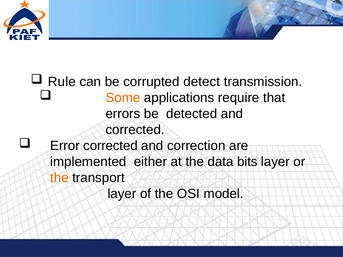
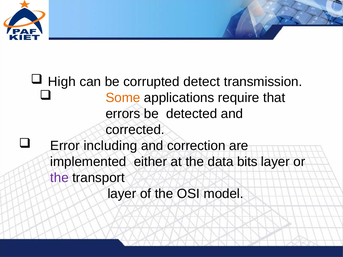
Rule: Rule -> High (62, 82)
Error corrected: corrected -> including (110, 146)
the colour: orange -> purple (59, 178)
